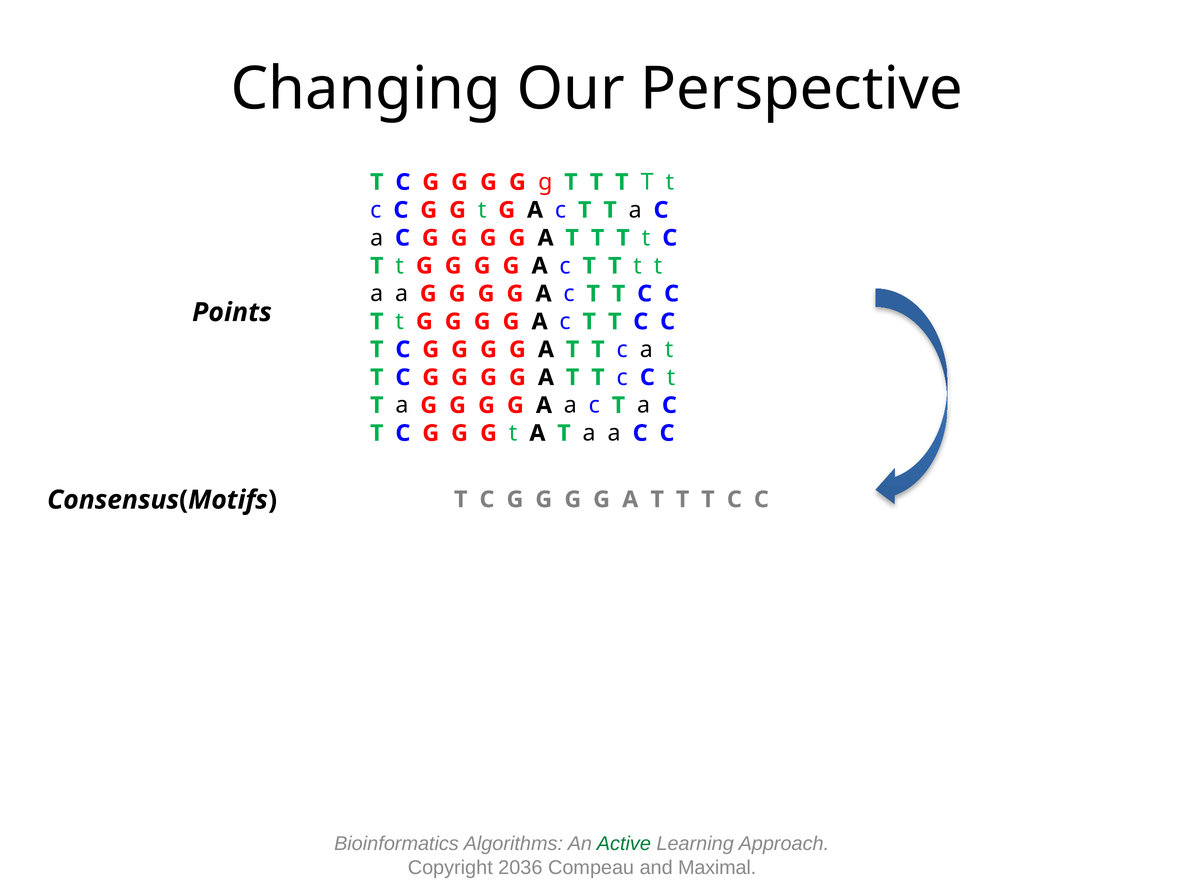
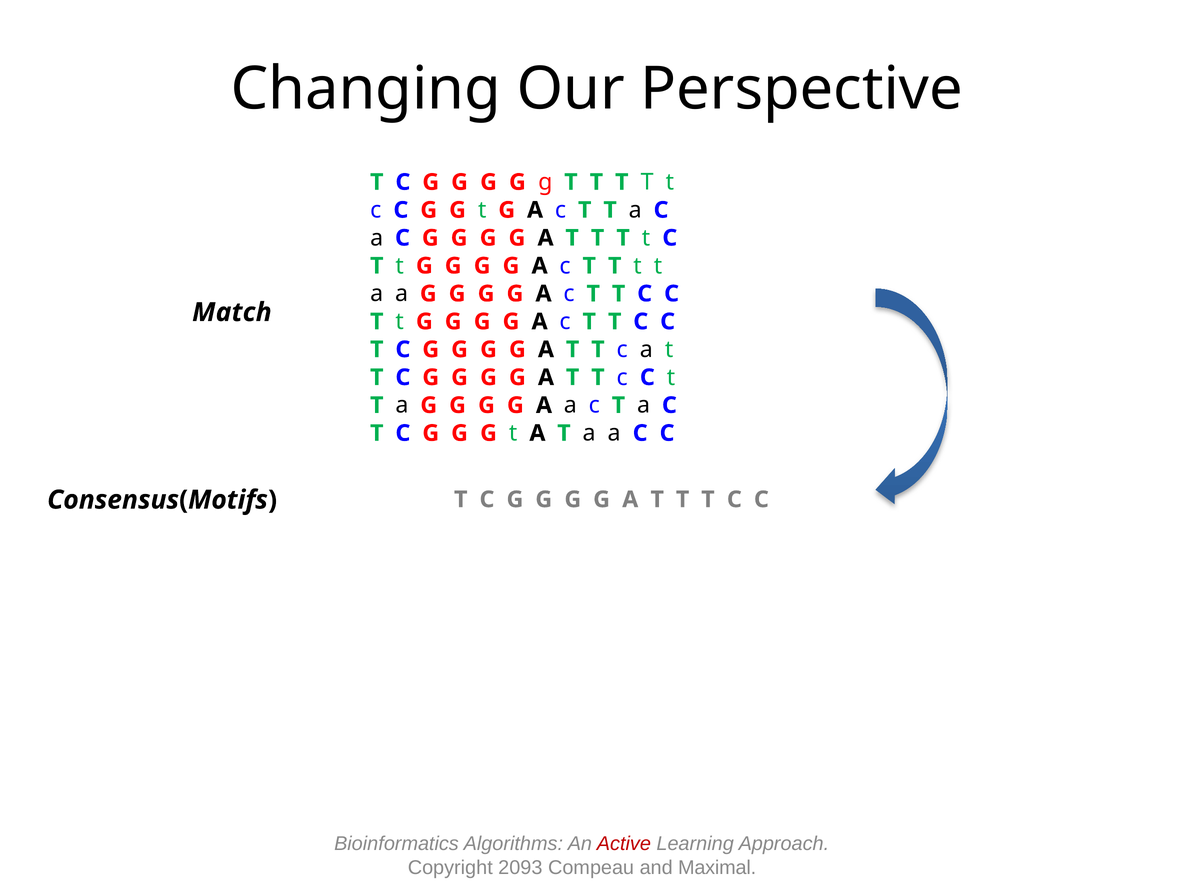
Points: Points -> Match (232, 312)
Active colour: green -> red (624, 843)
2036: 2036 -> 2093 (520, 867)
